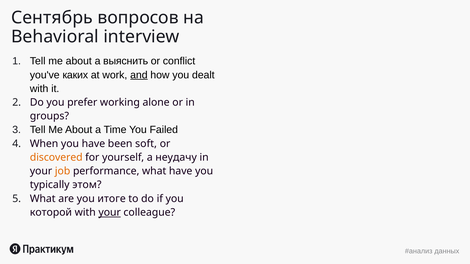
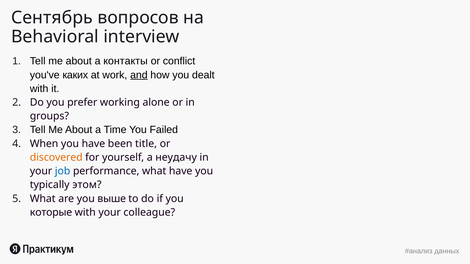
выяснить: выяснить -> контакты (126, 61)
soft: soft -> title (146, 144)
job colour: orange -> blue (63, 171)
итоге: итоге -> выше (112, 199)
которой: которой -> которые (51, 213)
your underline: present -> none (110, 213)
